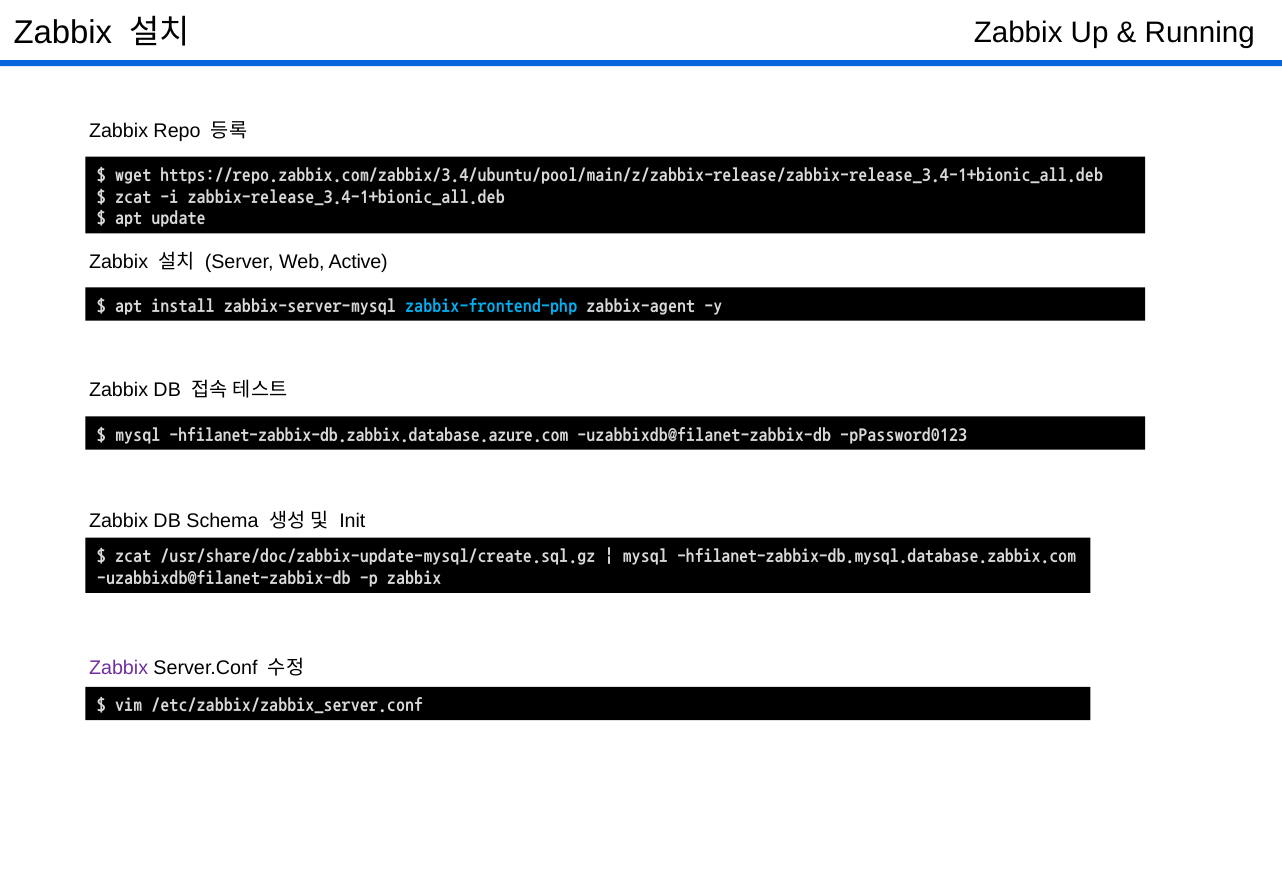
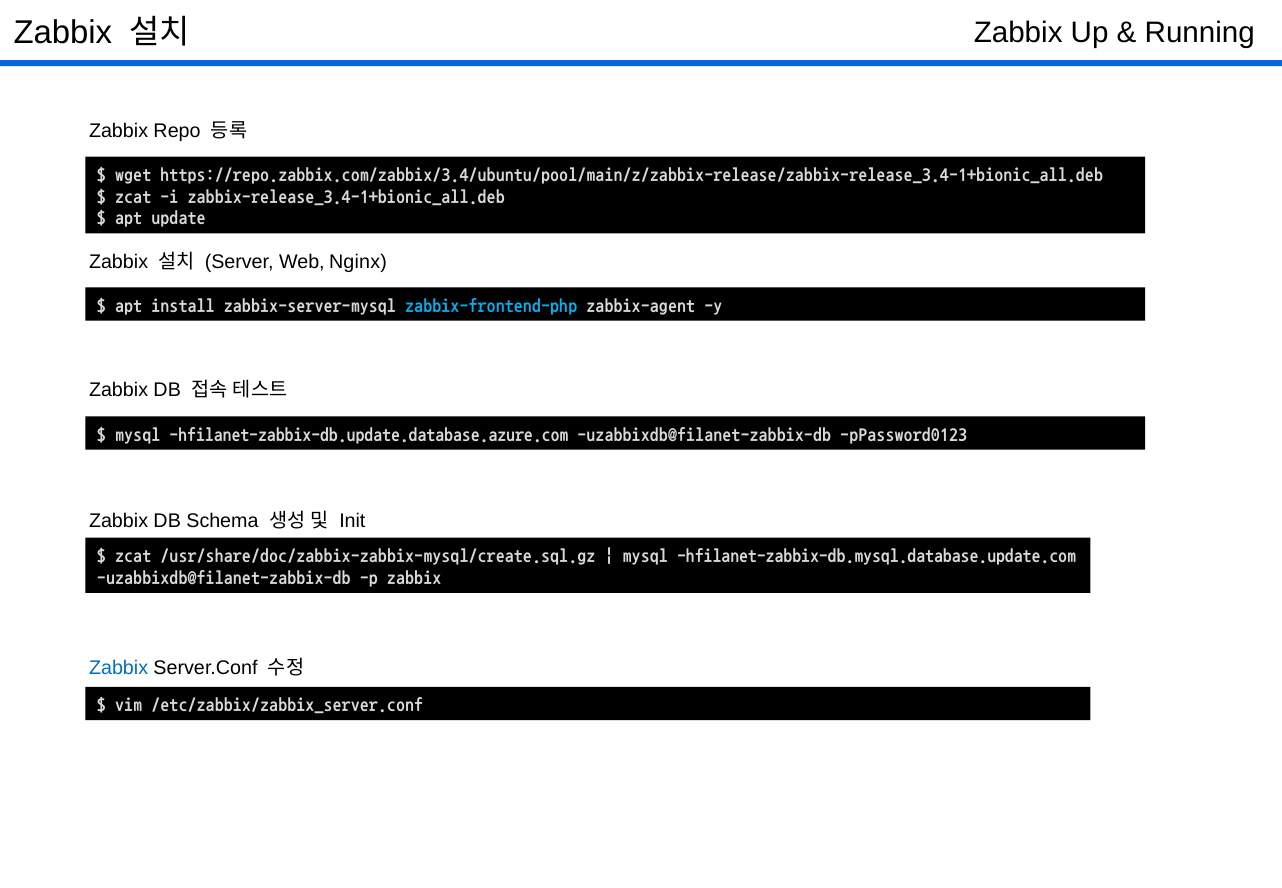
Active: Active -> Nginx (358, 261)
hfilanet-zabbix-db.zabbix.database.azure.com: hfilanet-zabbix-db.zabbix.database.azure.com -> hfilanet-zabbix-db.update.database.azure.com (369, 434)
/usr/share/doc/zabbix-update-mysql/create.sql.gz: /usr/share/doc/zabbix-update-mysql/create.sql.gz -> /usr/share/doc/zabbix-zabbix-mysql/create.sql.gz (378, 555)
hfilanet-zabbix-db.mysql.database.zabbix.com: hfilanet-zabbix-db.mysql.database.zabbix.com -> hfilanet-zabbix-db.mysql.database.update.com (877, 555)
Zabbix colour: purple -> blue (119, 668)
